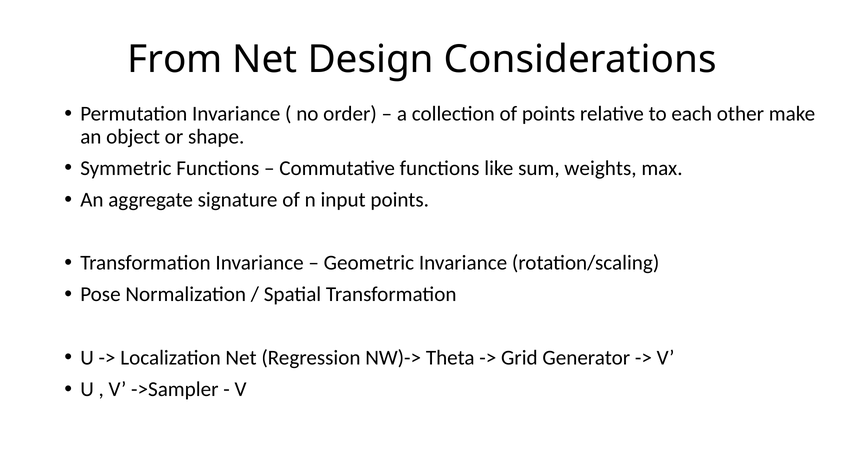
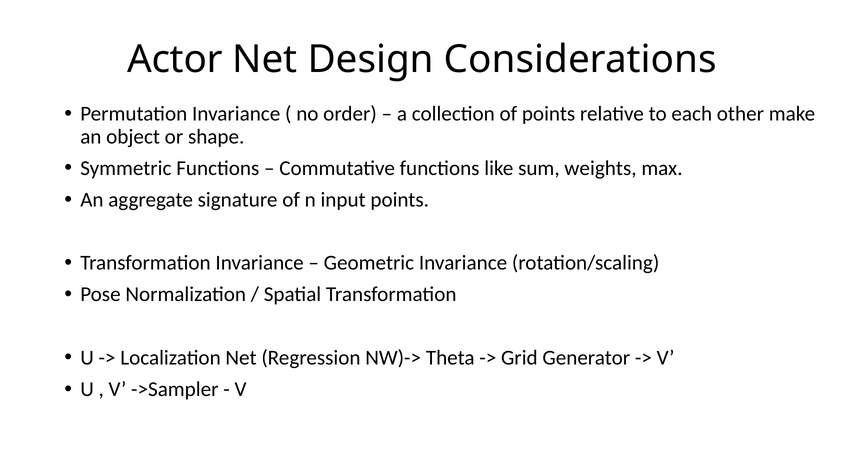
From: From -> Actor (175, 59)
